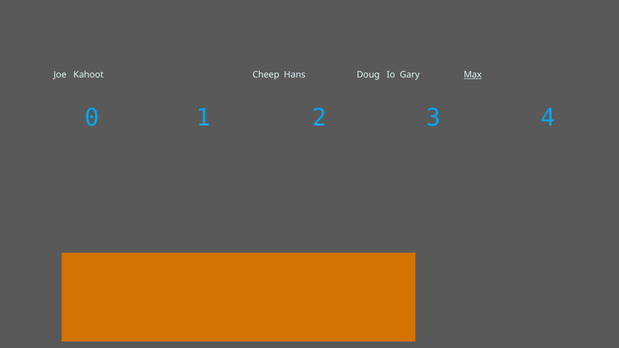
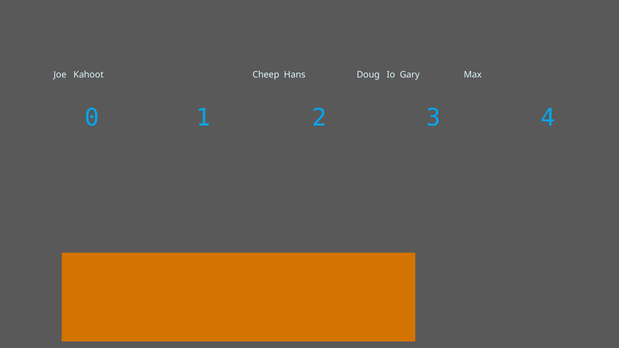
Max underline: present -> none (473, 75)
